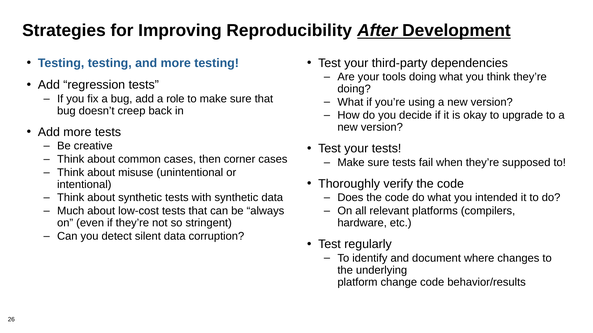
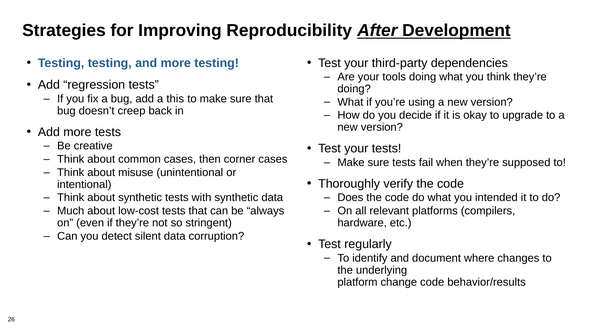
role: role -> this (175, 99)
